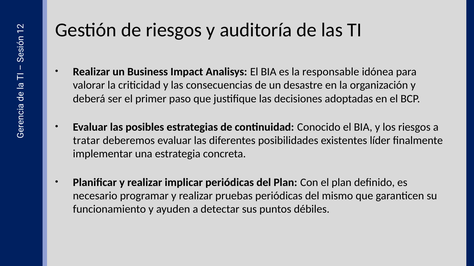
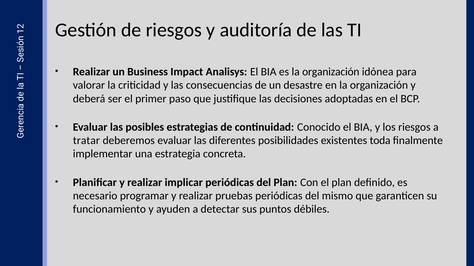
es la responsable: responsable -> organización (331, 72)
líder: líder -> toda (380, 141)
